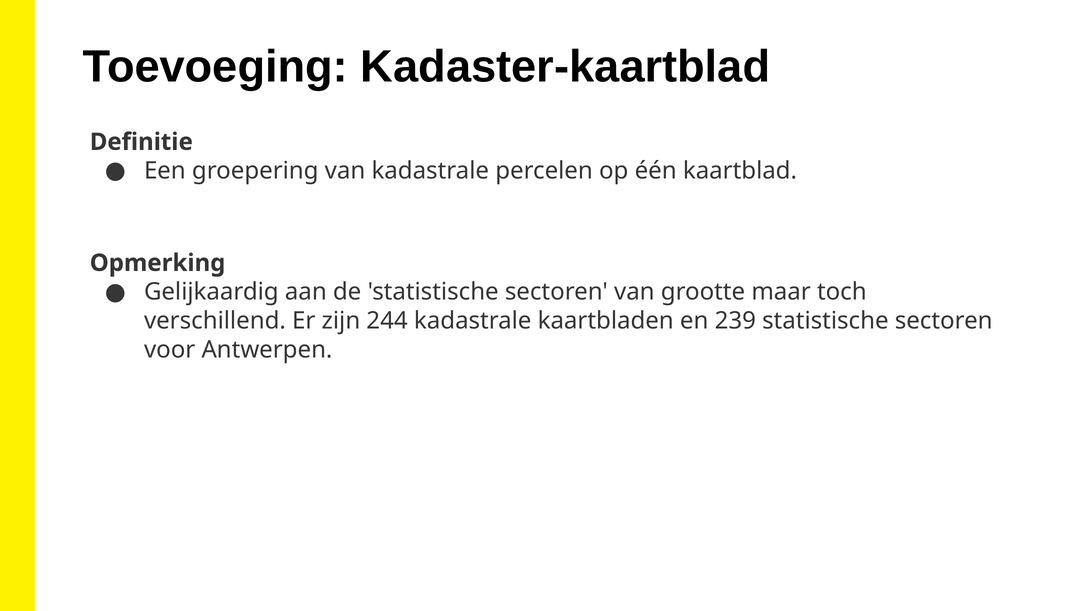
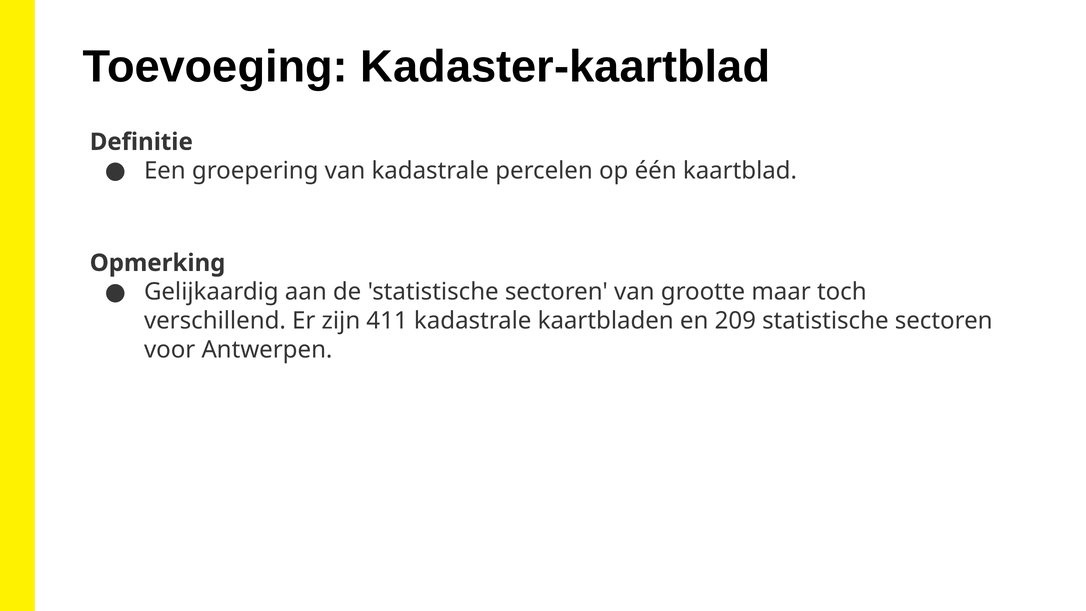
244: 244 -> 411 (387, 321)
239: 239 -> 209 (735, 321)
